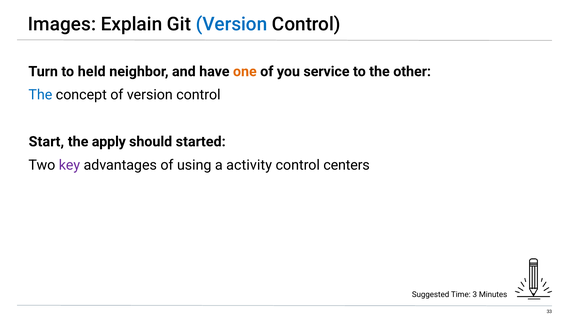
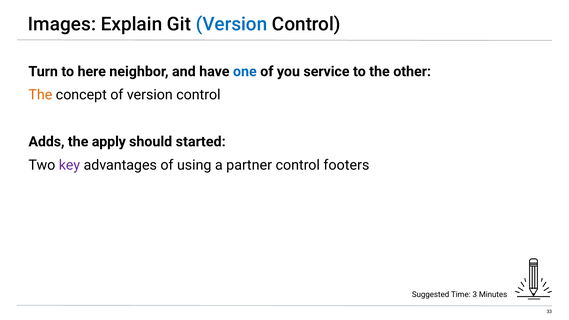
held: held -> here (92, 71)
one colour: orange -> blue (245, 71)
The colour: blue -> orange (40, 95)
Start: Start -> Adds (46, 142)
activity: activity -> partner (249, 165)
centers: centers -> footers (346, 165)
